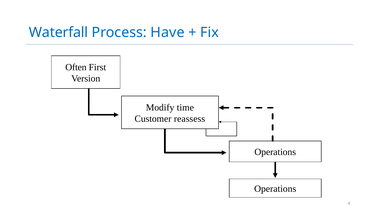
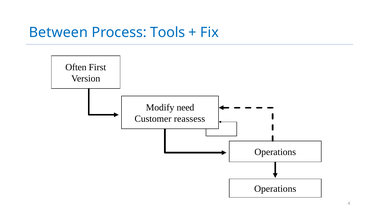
Waterfall: Waterfall -> Between (58, 33)
Have: Have -> Tools (168, 33)
time: time -> need (185, 107)
